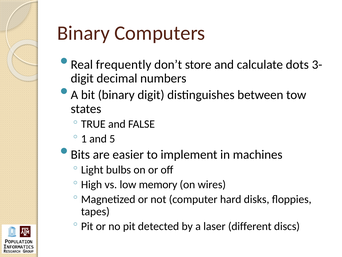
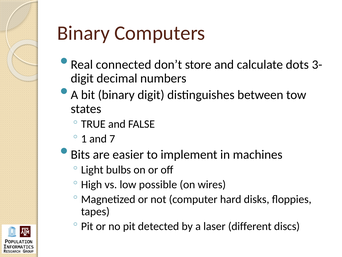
frequently: frequently -> connected (124, 64)
5: 5 -> 7 (112, 139)
memory: memory -> possible (158, 184)
